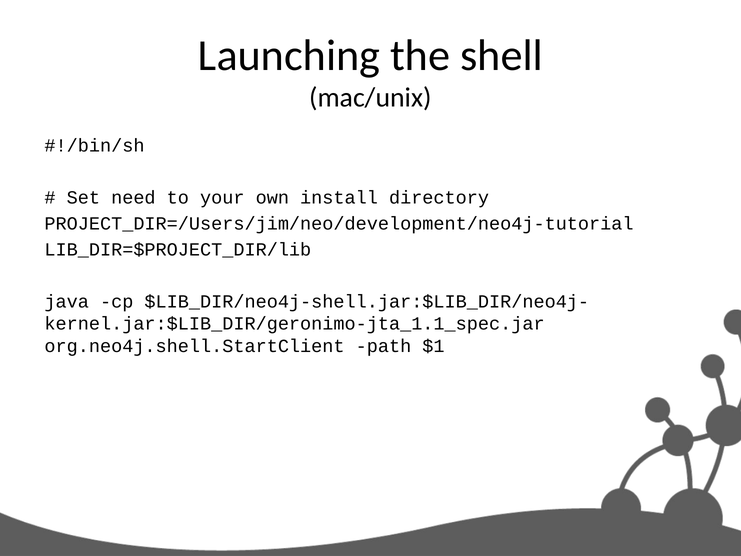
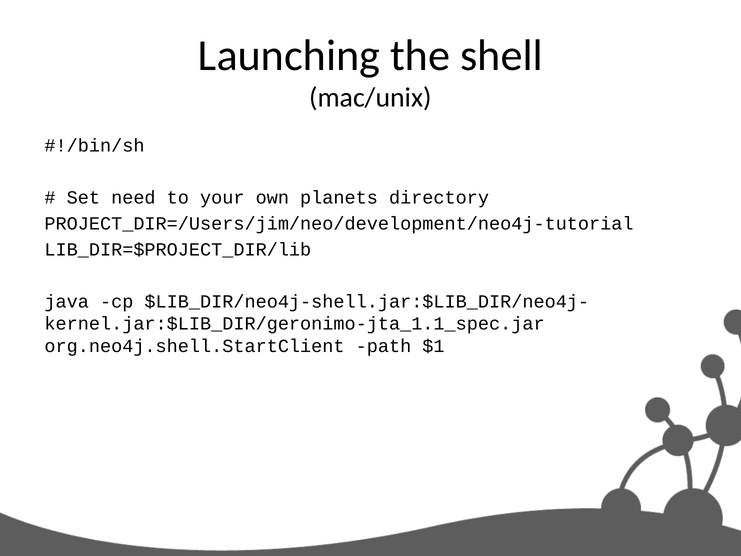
install: install -> planets (339, 198)
